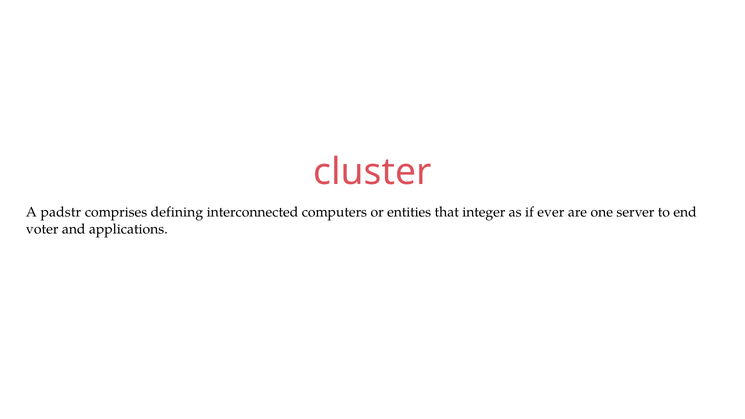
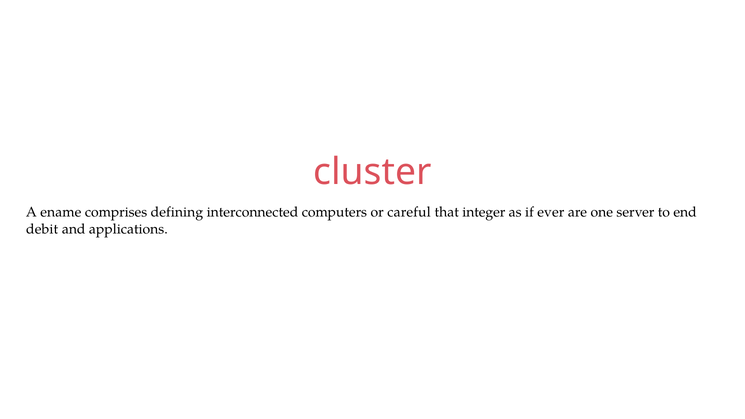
padstr: padstr -> ename (61, 212)
entities: entities -> careful (409, 212)
voter: voter -> debit (42, 229)
